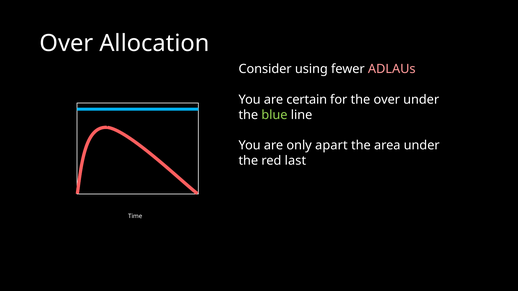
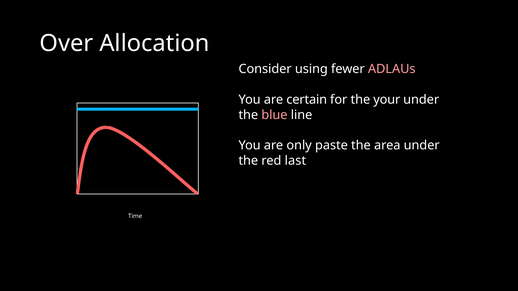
the over: over -> your (387, 100)
blue colour: light green -> pink (274, 115)
apart: apart -> paste (331, 145)
